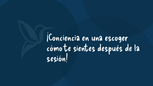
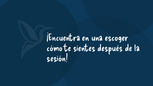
¡Conciencia: ¡Conciencia -> ¡Encuentra (63, 38)
